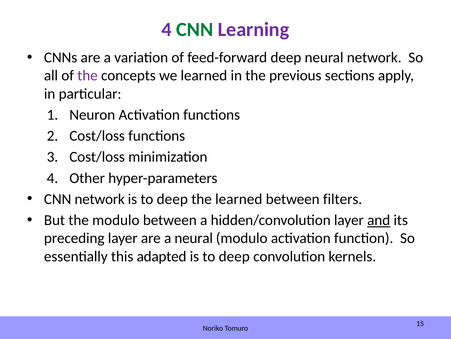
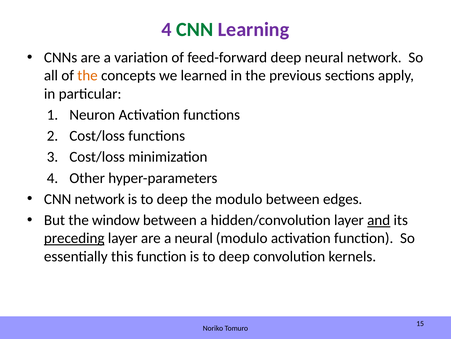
the colour: purple -> orange (88, 75)
the learned: learned -> modulo (239, 199)
filters: filters -> edges (343, 199)
the modulo: modulo -> window (116, 220)
preceding underline: none -> present (74, 238)
this adapted: adapted -> function (162, 256)
